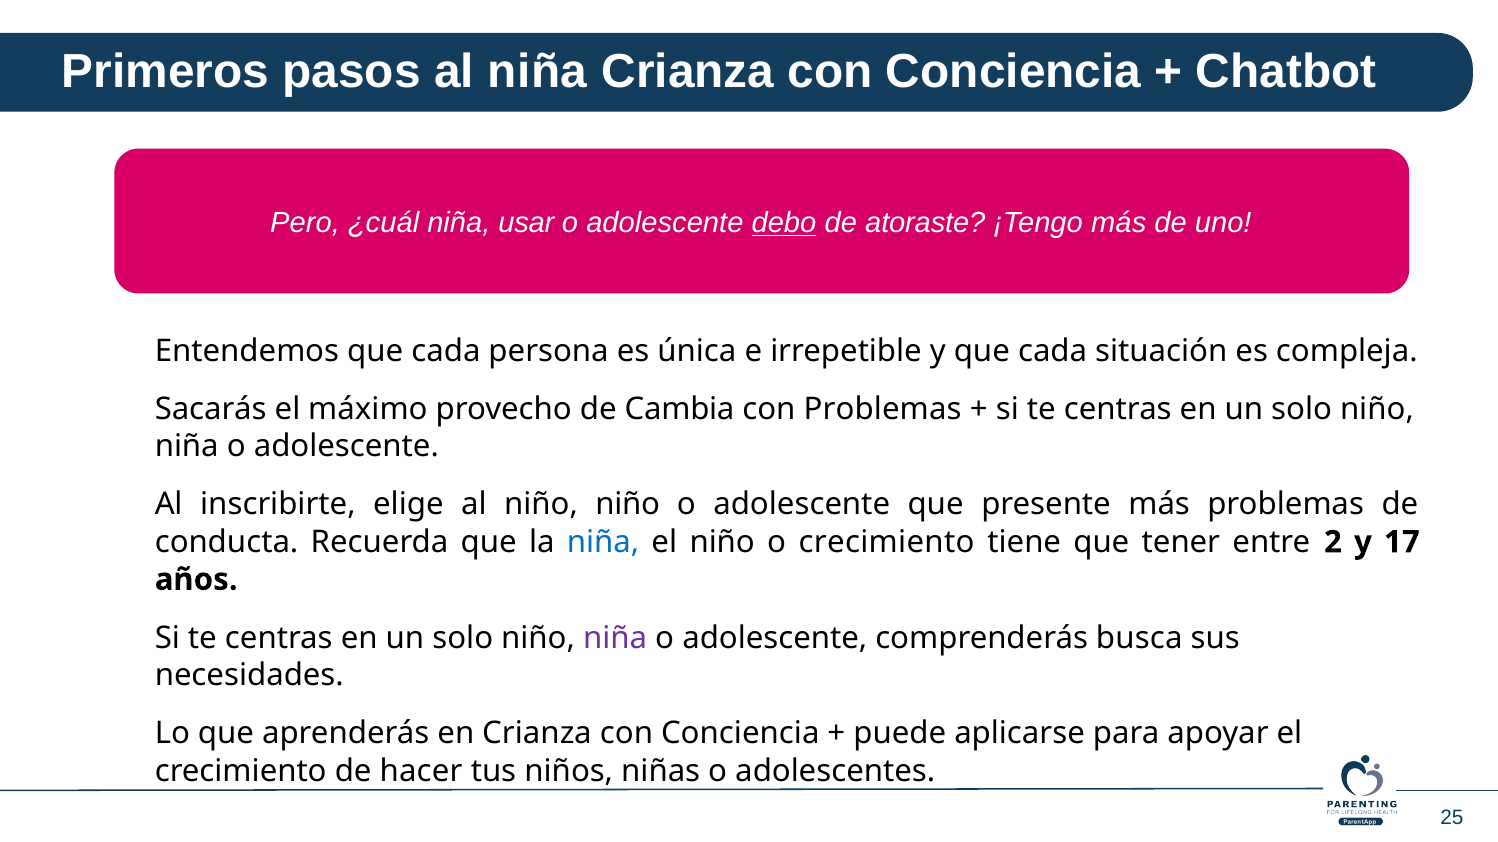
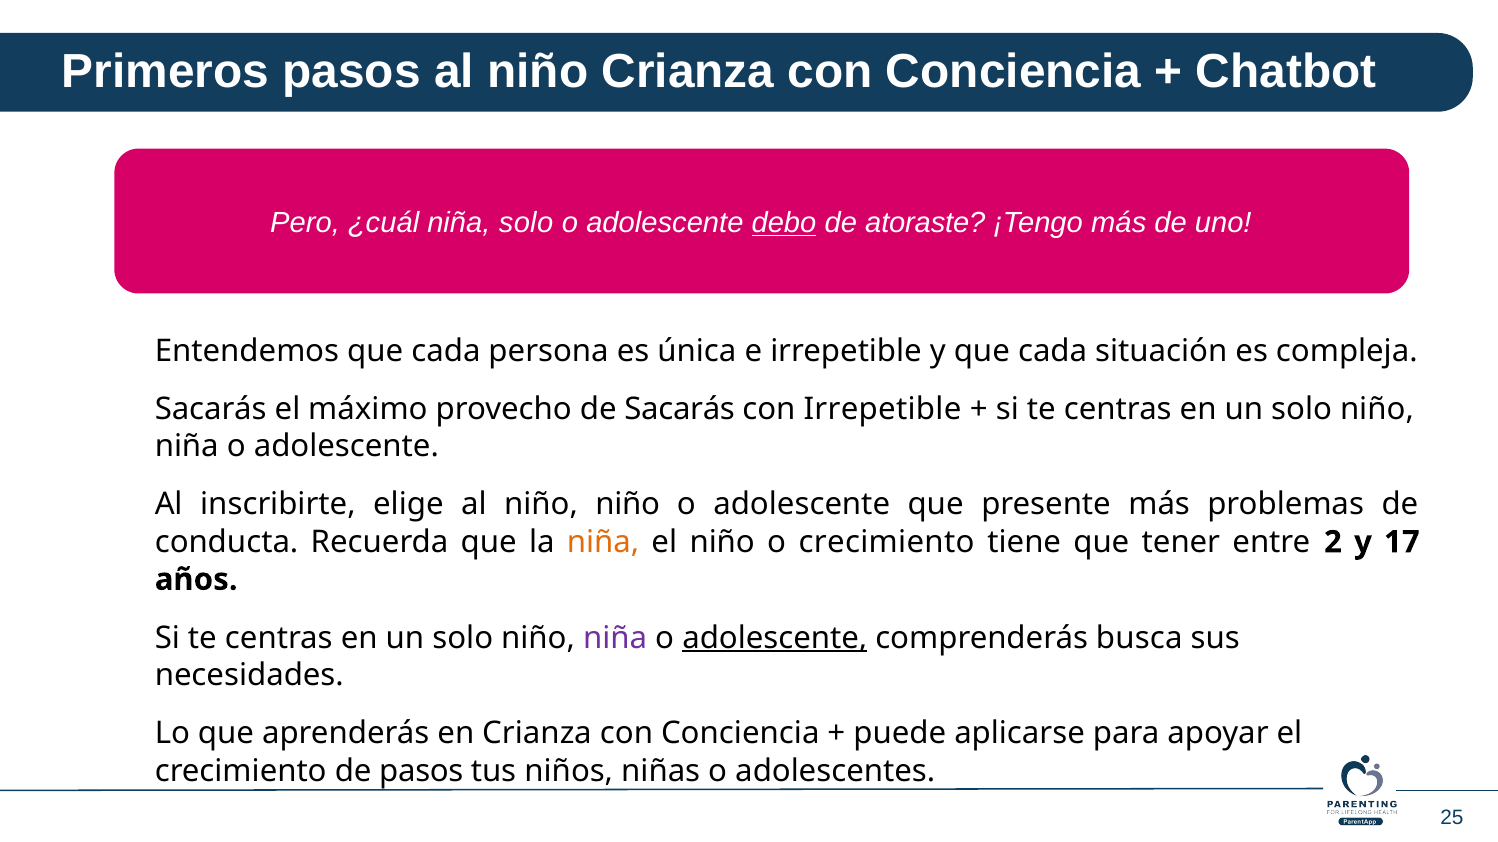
pasos al niña: niña -> niño (538, 72)
niña usar: usar -> solo (526, 223)
de Cambia: Cambia -> Sacarás (680, 409)
con Problemas: Problemas -> Irrepetible (882, 409)
niña colour: blue -> orange (603, 542)
adolescente underline: none -> present (775, 638)
de hacer: hacer -> pasos (421, 771)
